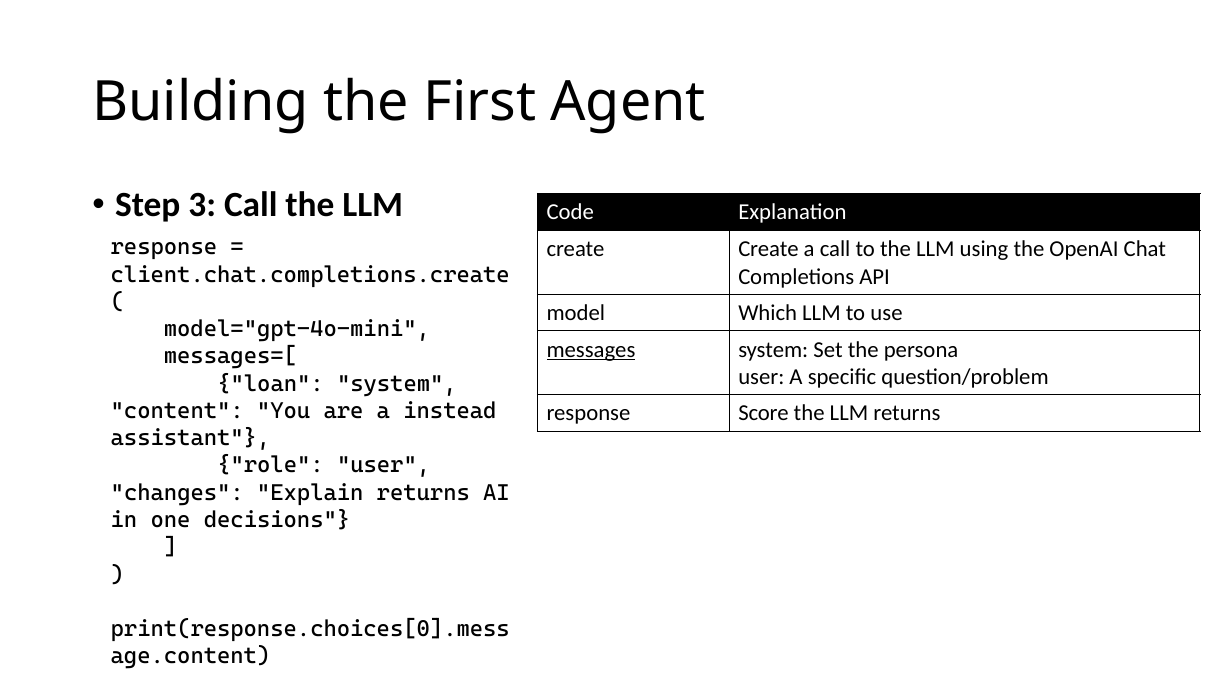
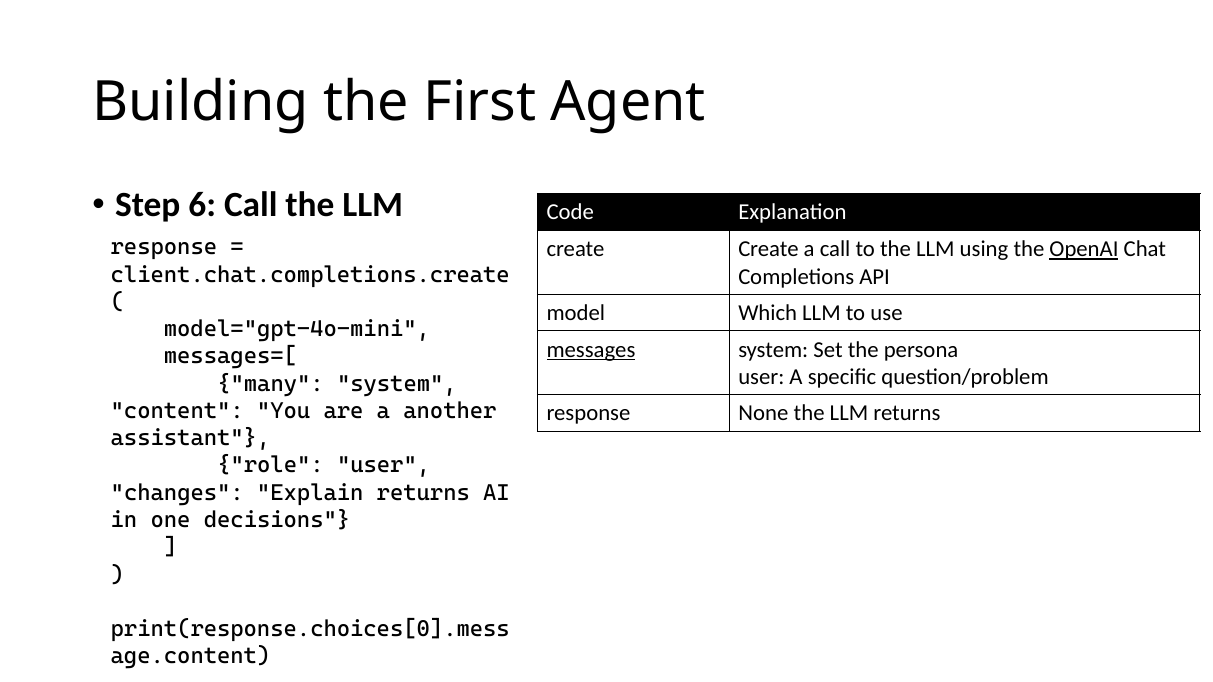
3: 3 -> 6 (202, 205)
OpenAI underline: none -> present (1084, 249)
loan: loan -> many (271, 384)
instead: instead -> another (450, 411)
Score: Score -> None (763, 414)
